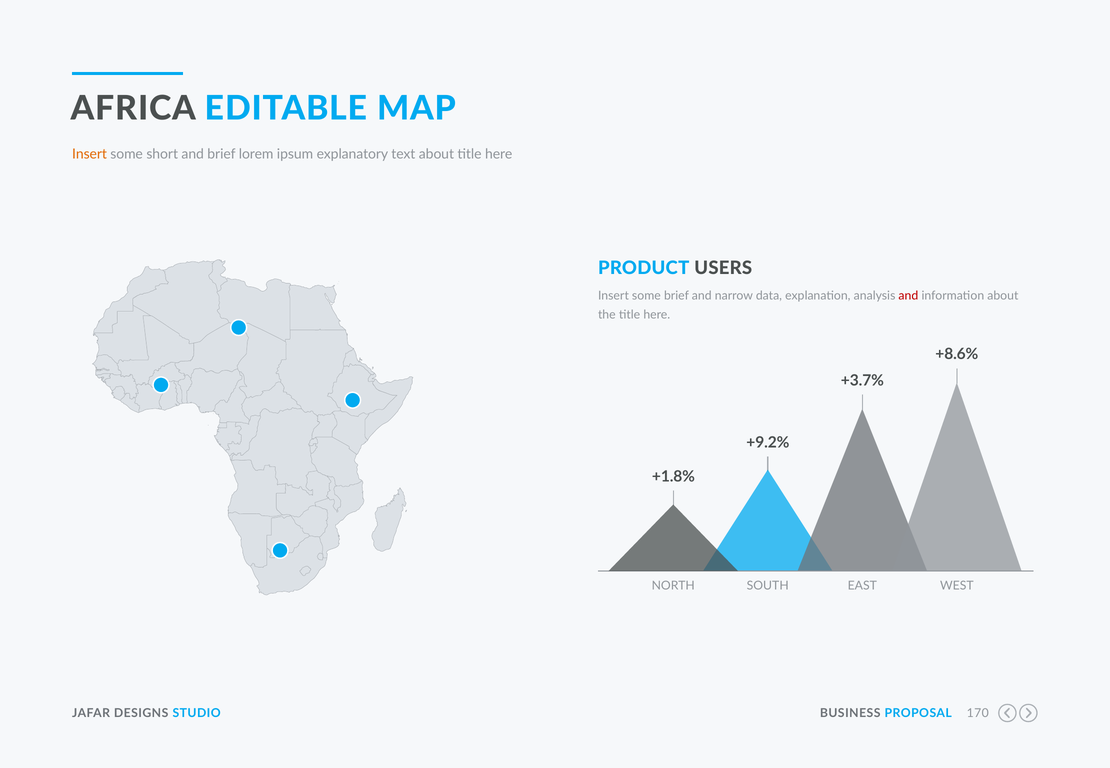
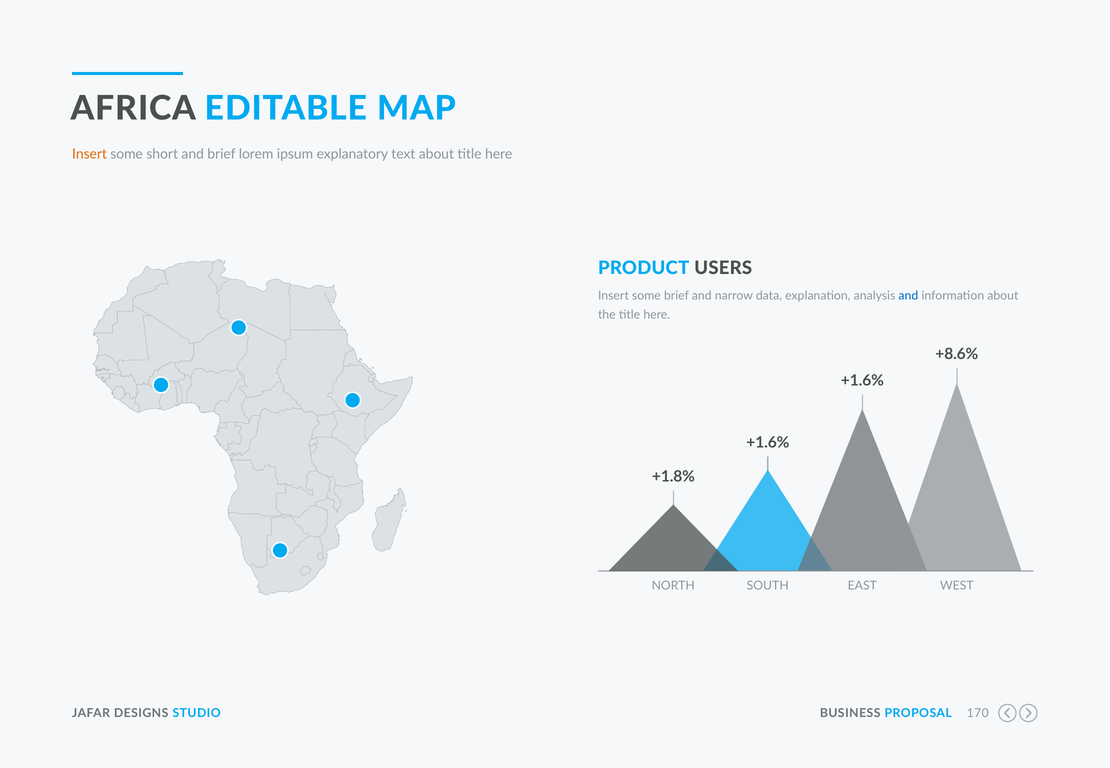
and colour: red -> blue (908, 296)
+3.7%: +3.7% -> +1.6% (862, 381)
+9.2%: +9.2% -> +1.6% (768, 443)
